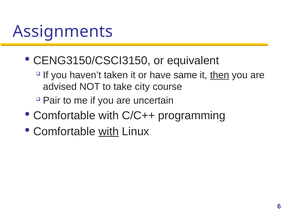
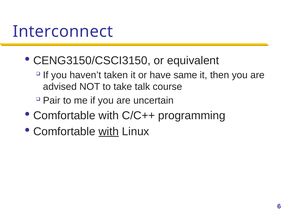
Assignments: Assignments -> Interconnect (63, 31)
then underline: present -> none (220, 75)
city: city -> talk (142, 87)
